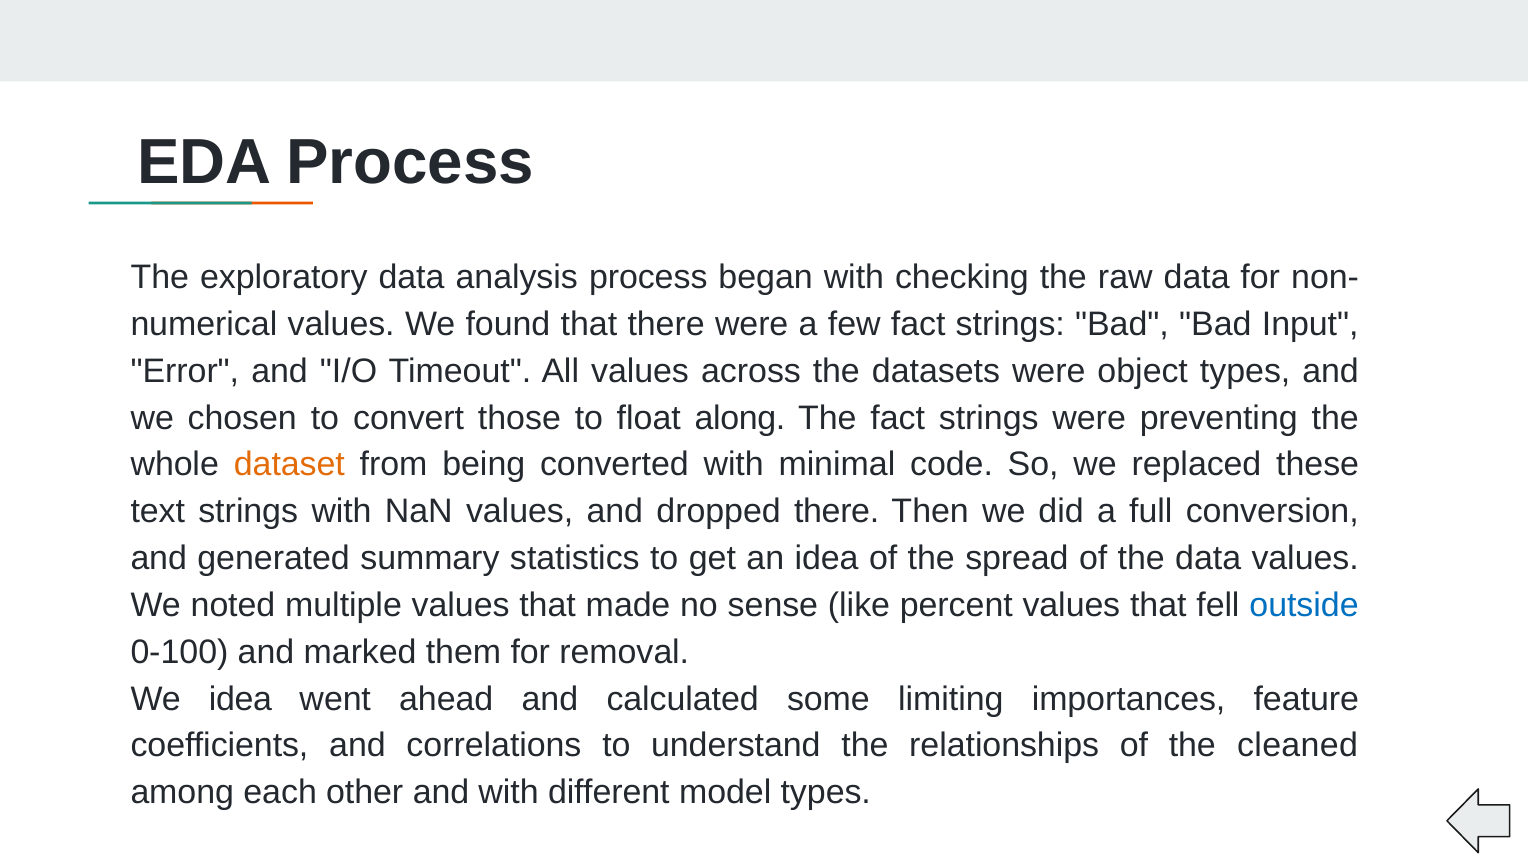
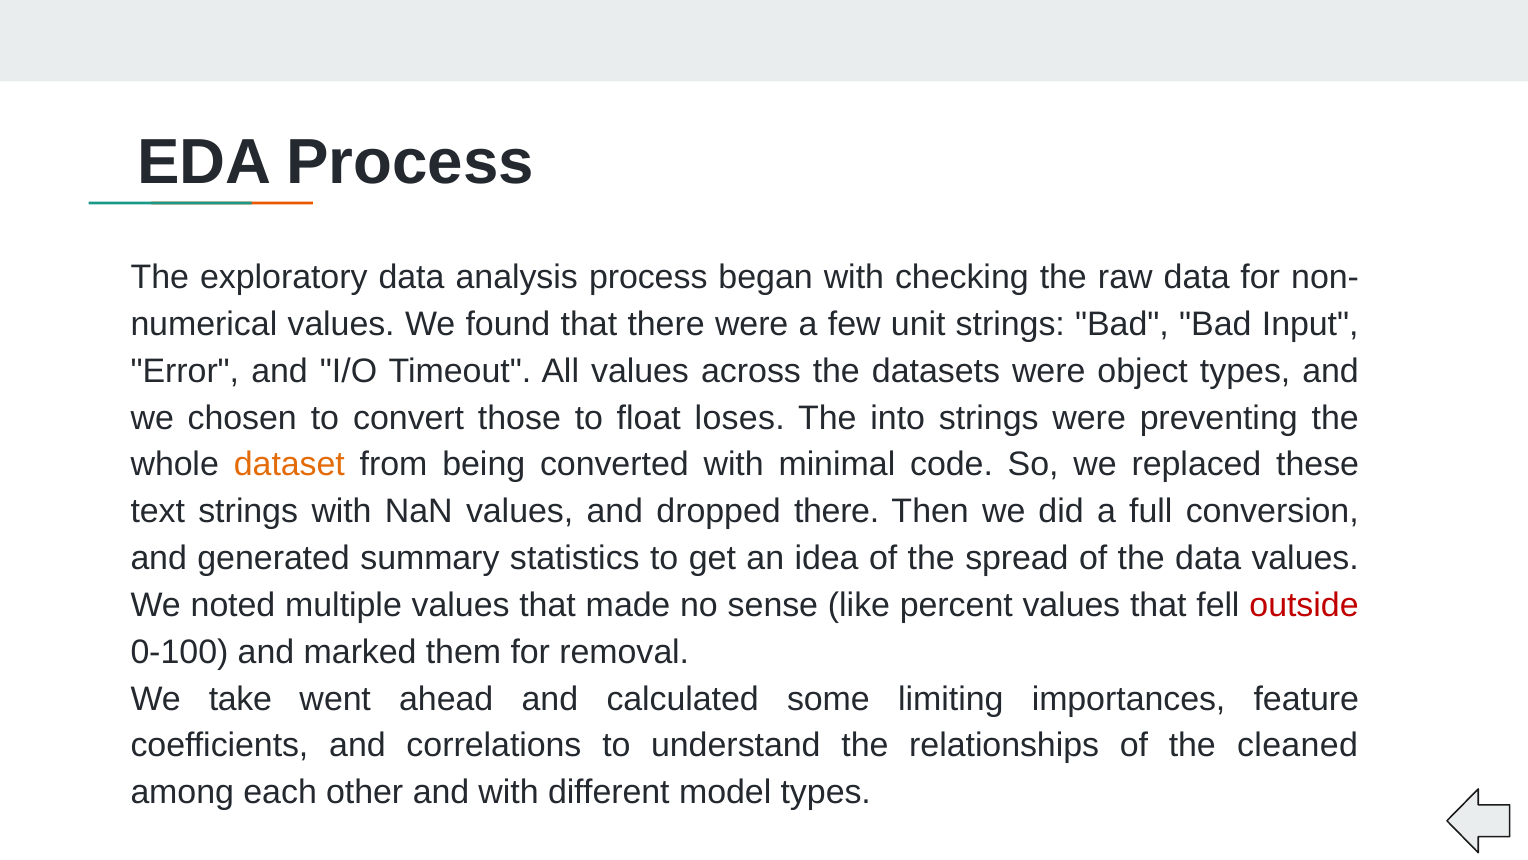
few fact: fact -> unit (918, 324)
along: along -> loses (740, 418)
The fact: fact -> into (898, 418)
outside colour: blue -> red (1304, 605)
We idea: idea -> take (240, 698)
